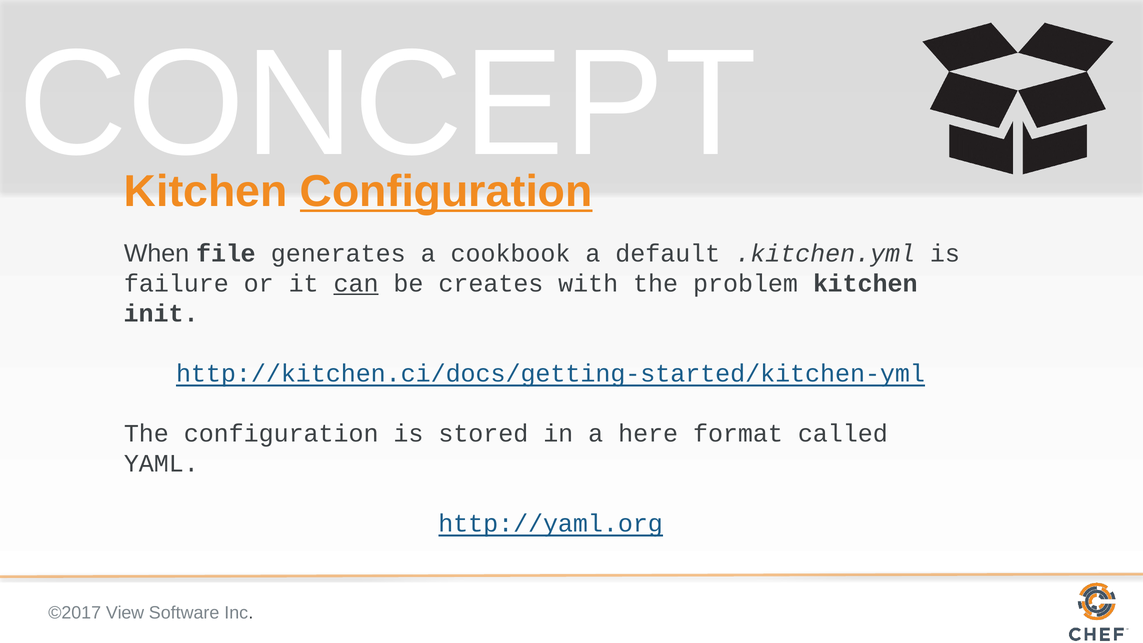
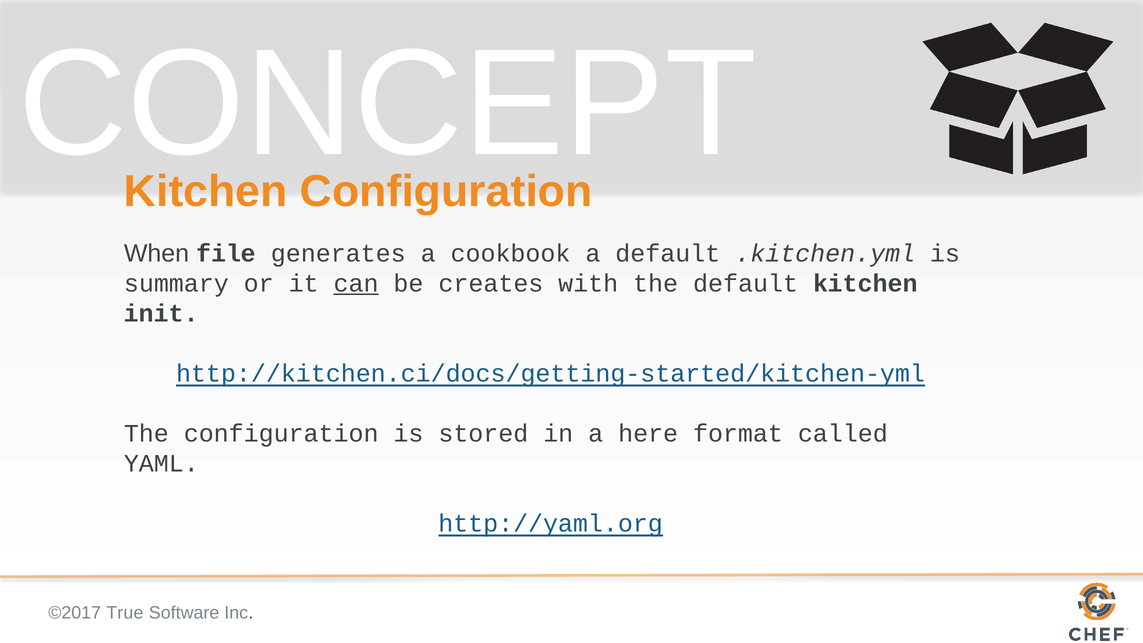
Configuration underline: present -> none (446, 192)
failure: failure -> summary (176, 283)
the problem: problem -> default (746, 283)
View: View -> True (125, 613)
